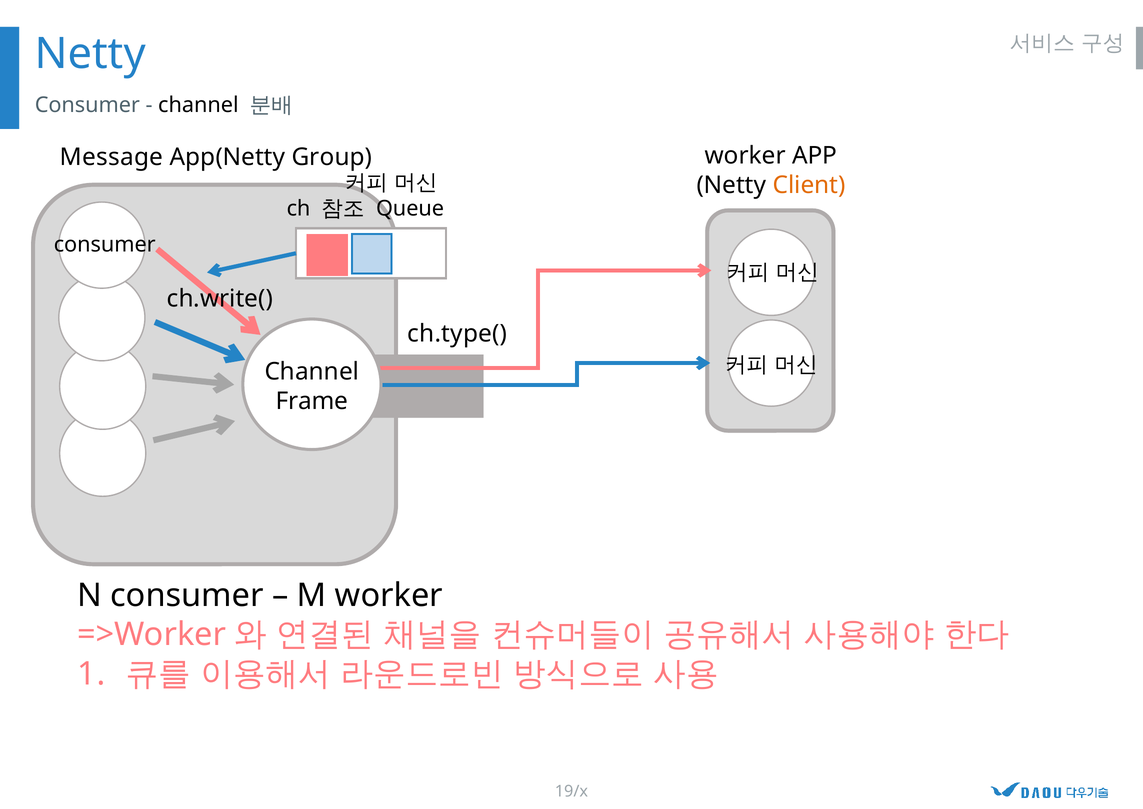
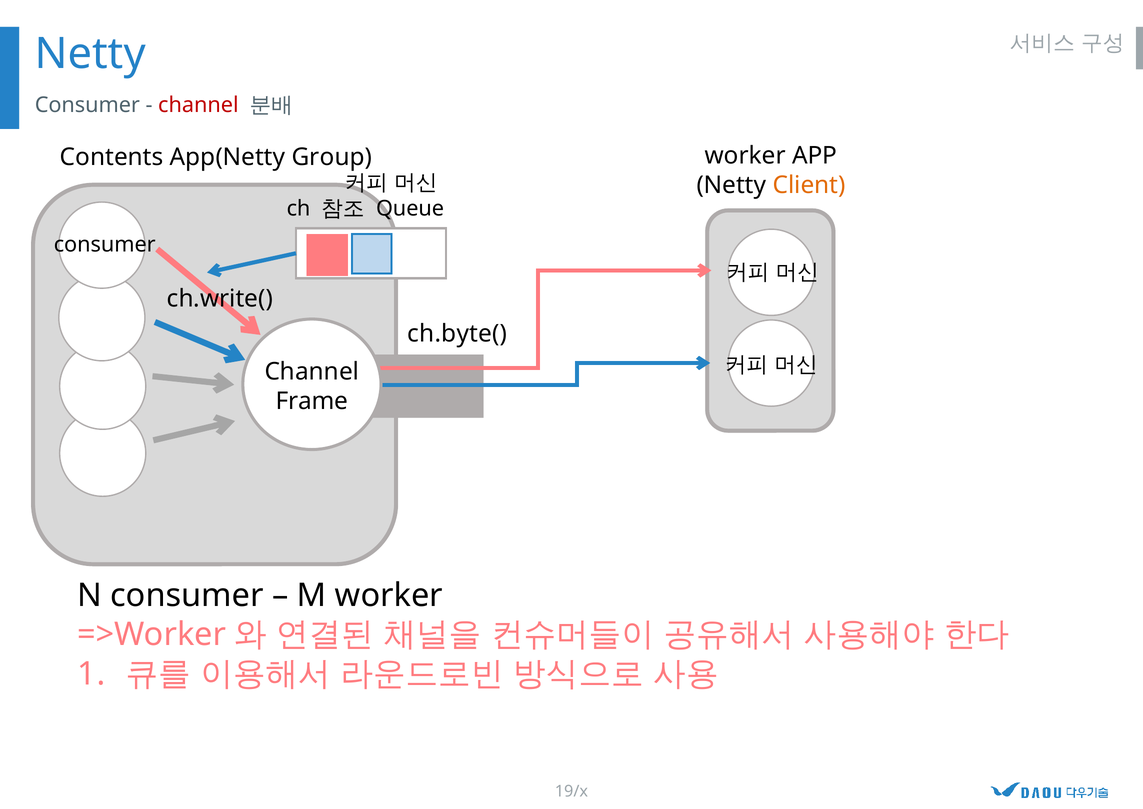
channel colour: black -> red (198, 105)
Message: Message -> Contents (112, 157)
ch.type(: ch.type( -> ch.byte( (457, 333)
